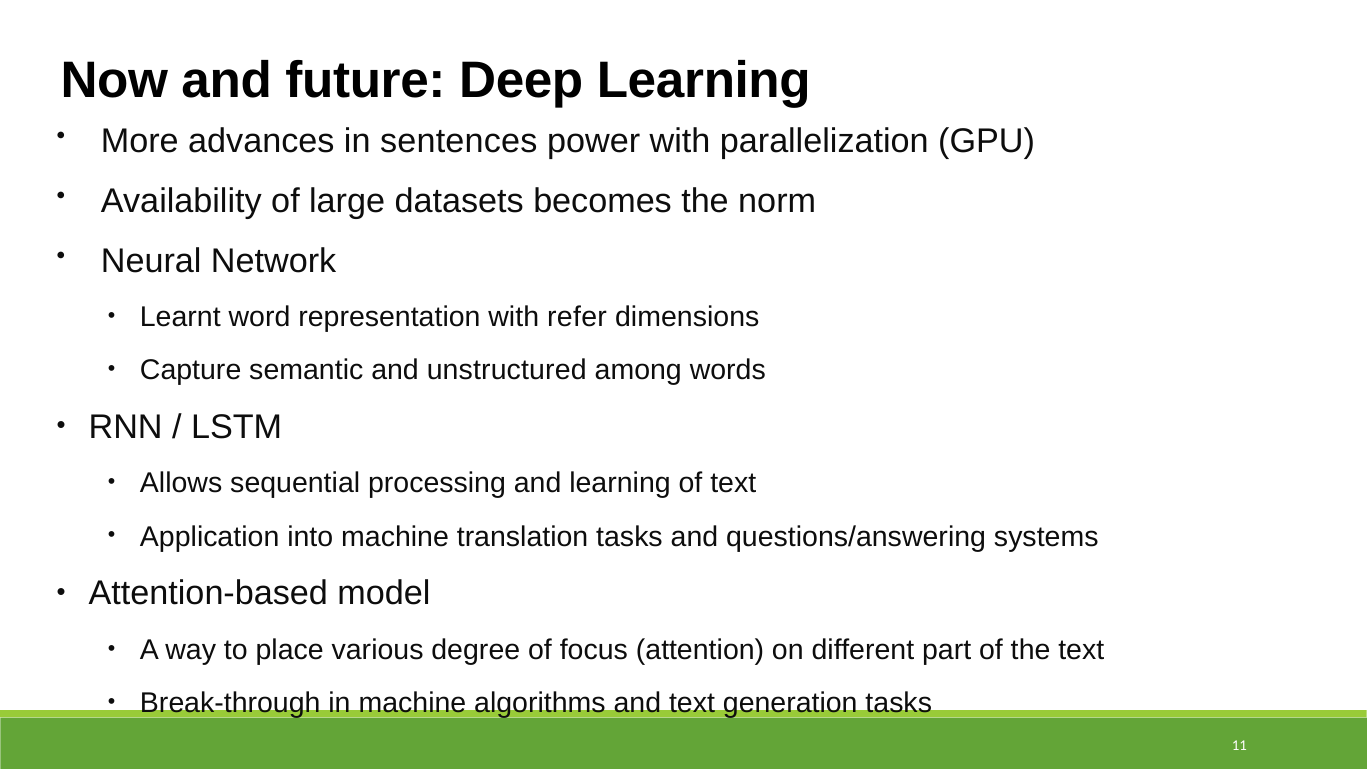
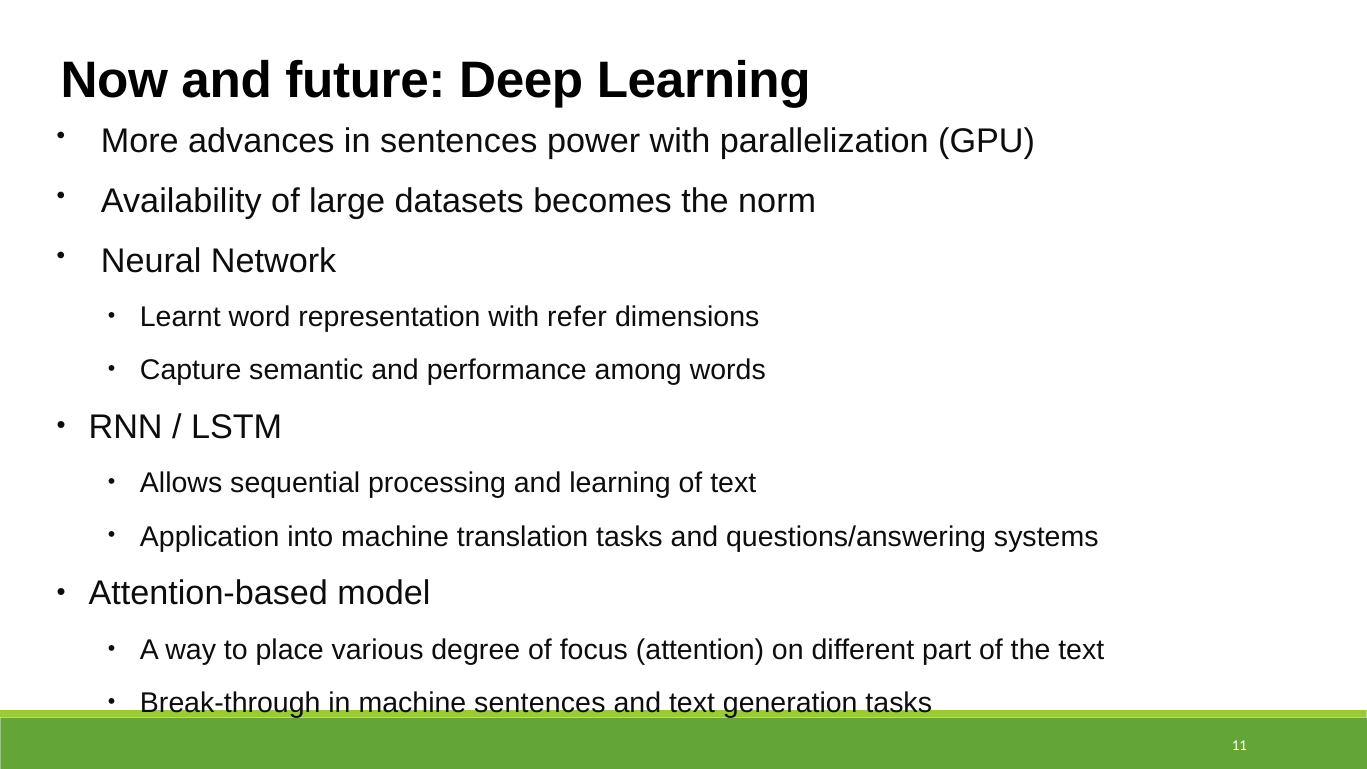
unstructured: unstructured -> performance (507, 370)
machine algorithms: algorithms -> sentences (540, 703)
